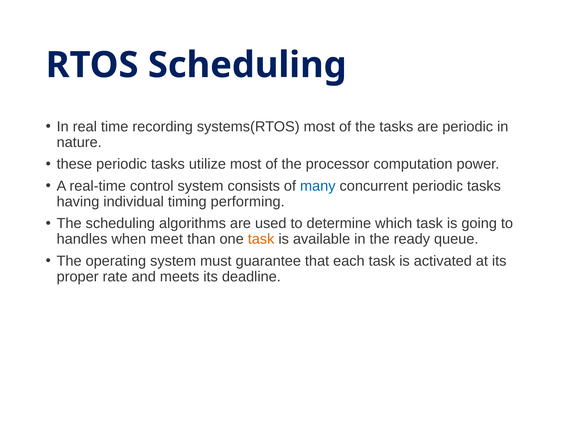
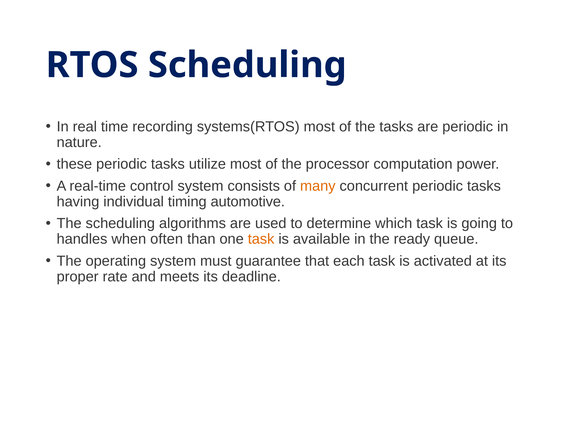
many colour: blue -> orange (318, 186)
performing: performing -> automotive (248, 202)
meet: meet -> often (167, 239)
